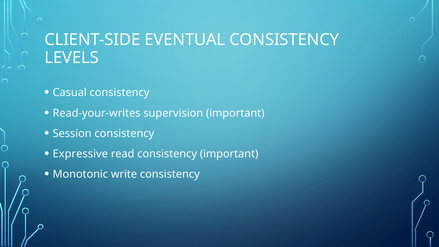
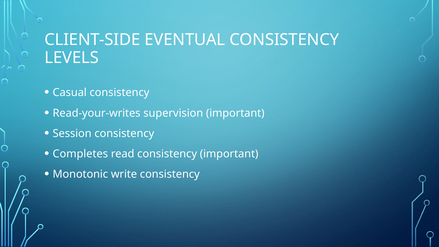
Expressive: Expressive -> Completes (80, 154)
